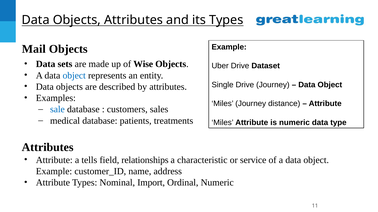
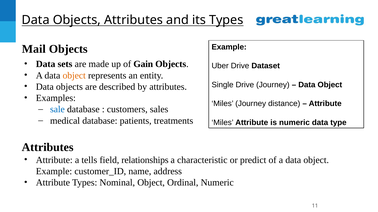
Wise: Wise -> Gain (143, 64)
object colour: blue -> orange (74, 76)
service: service -> predict (253, 160)
Nominal Import: Import -> Object (151, 183)
